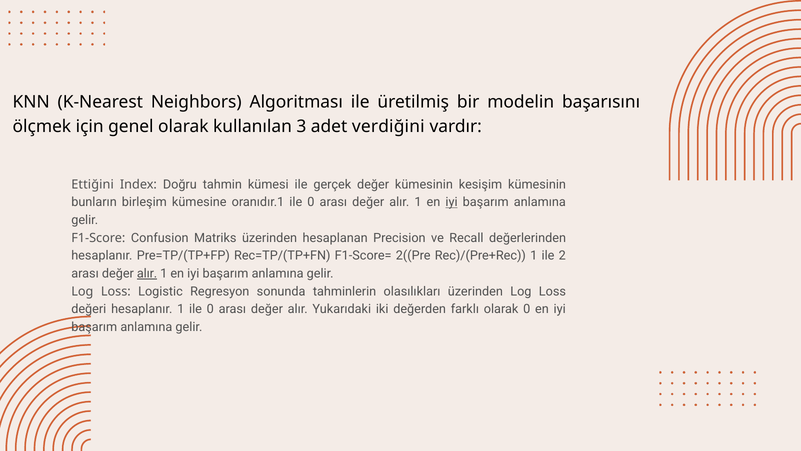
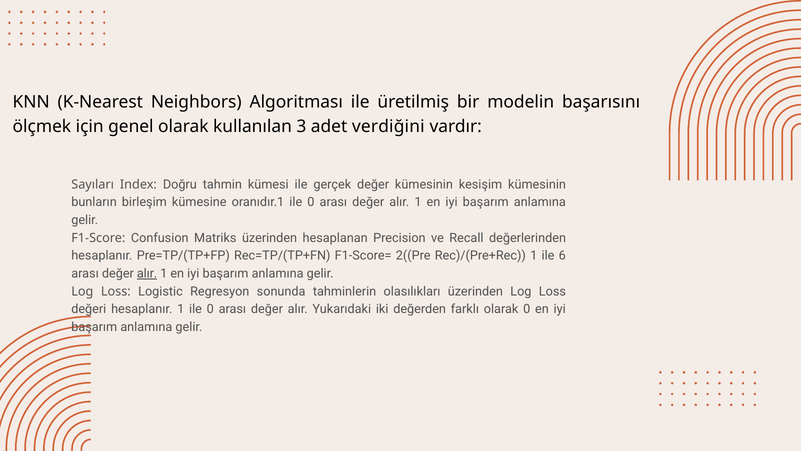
Ettiğini: Ettiğini -> Sayıları (93, 184)
iyi underline: present -> none (452, 202)
2: 2 -> 6 (562, 255)
